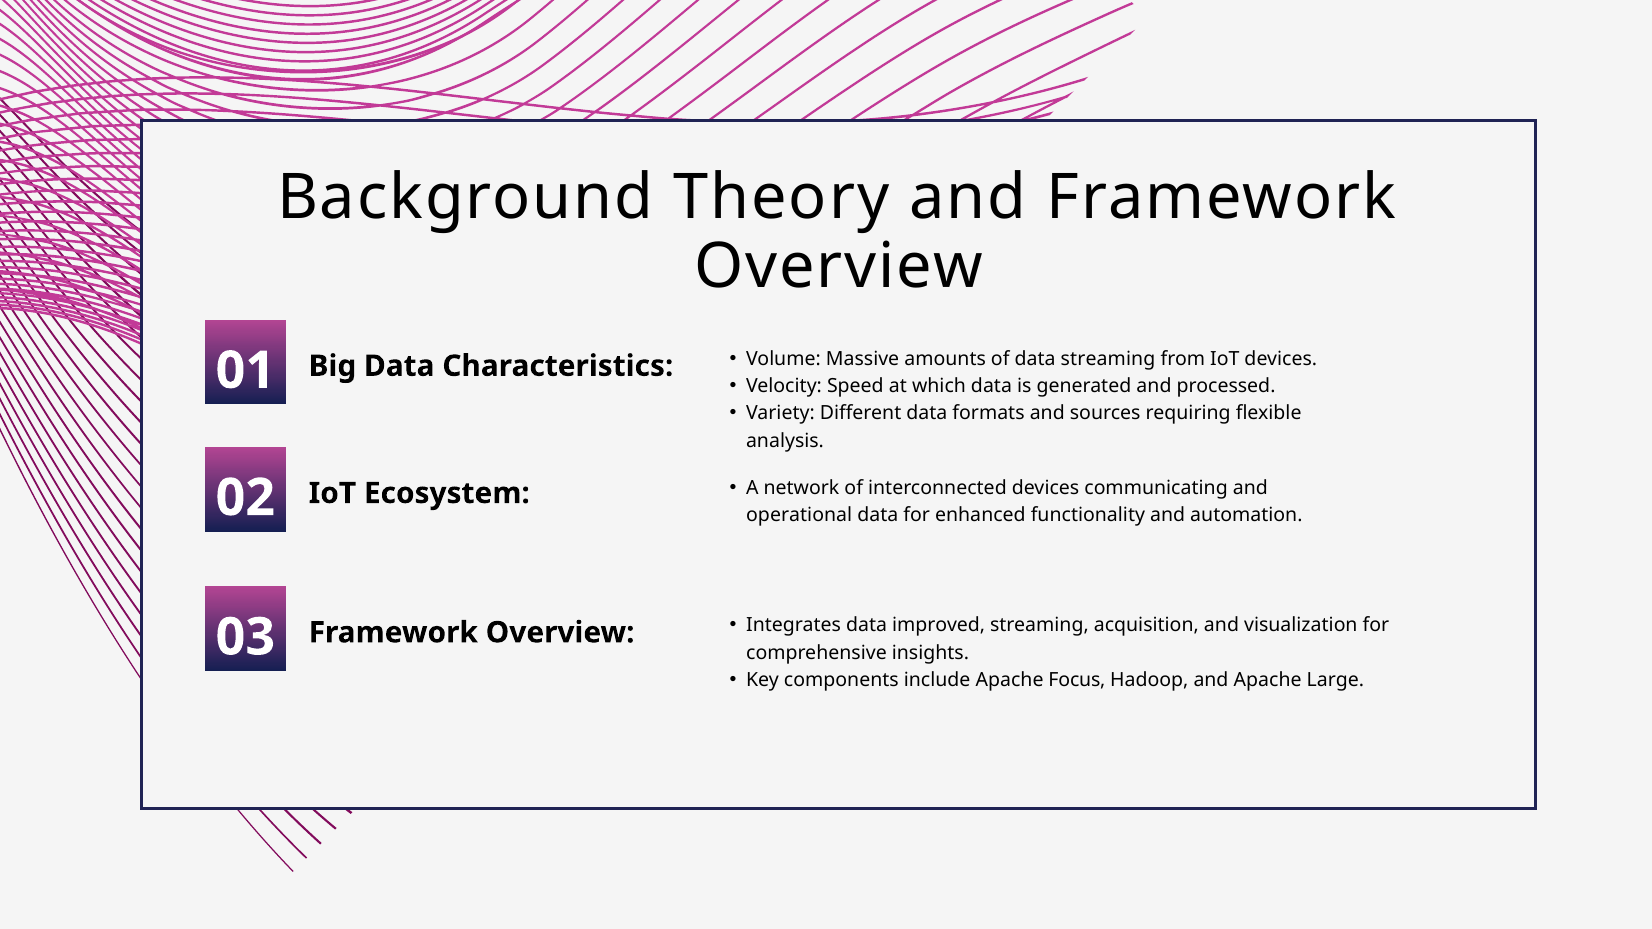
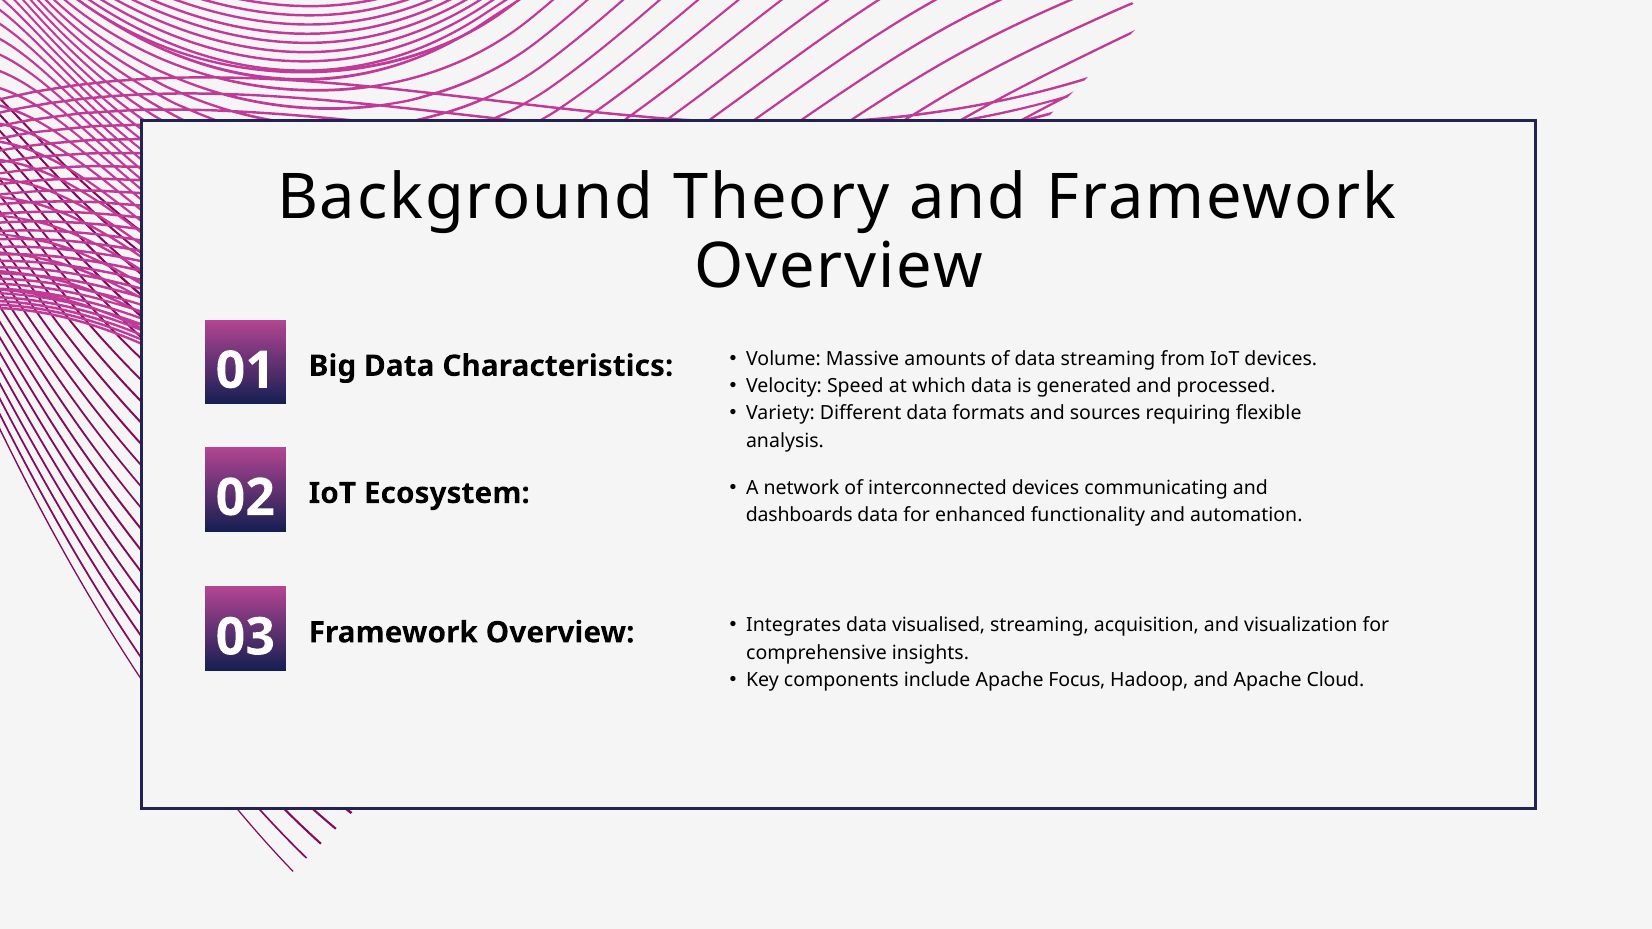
operational: operational -> dashboards (799, 516)
improved: improved -> visualised (939, 625)
Large: Large -> Cloud (1335, 680)
